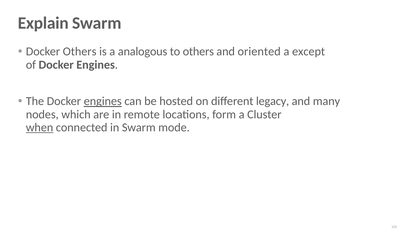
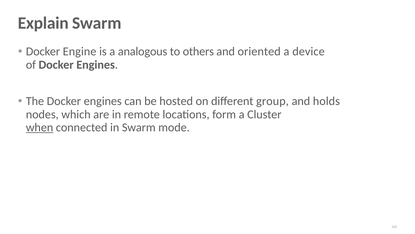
Docker Others: Others -> Engine (80, 51)
except: except -> device (309, 51)
engines underline: present -> none (103, 101)
legacy: legacy -> group (272, 101)
many: many -> holds (326, 101)
